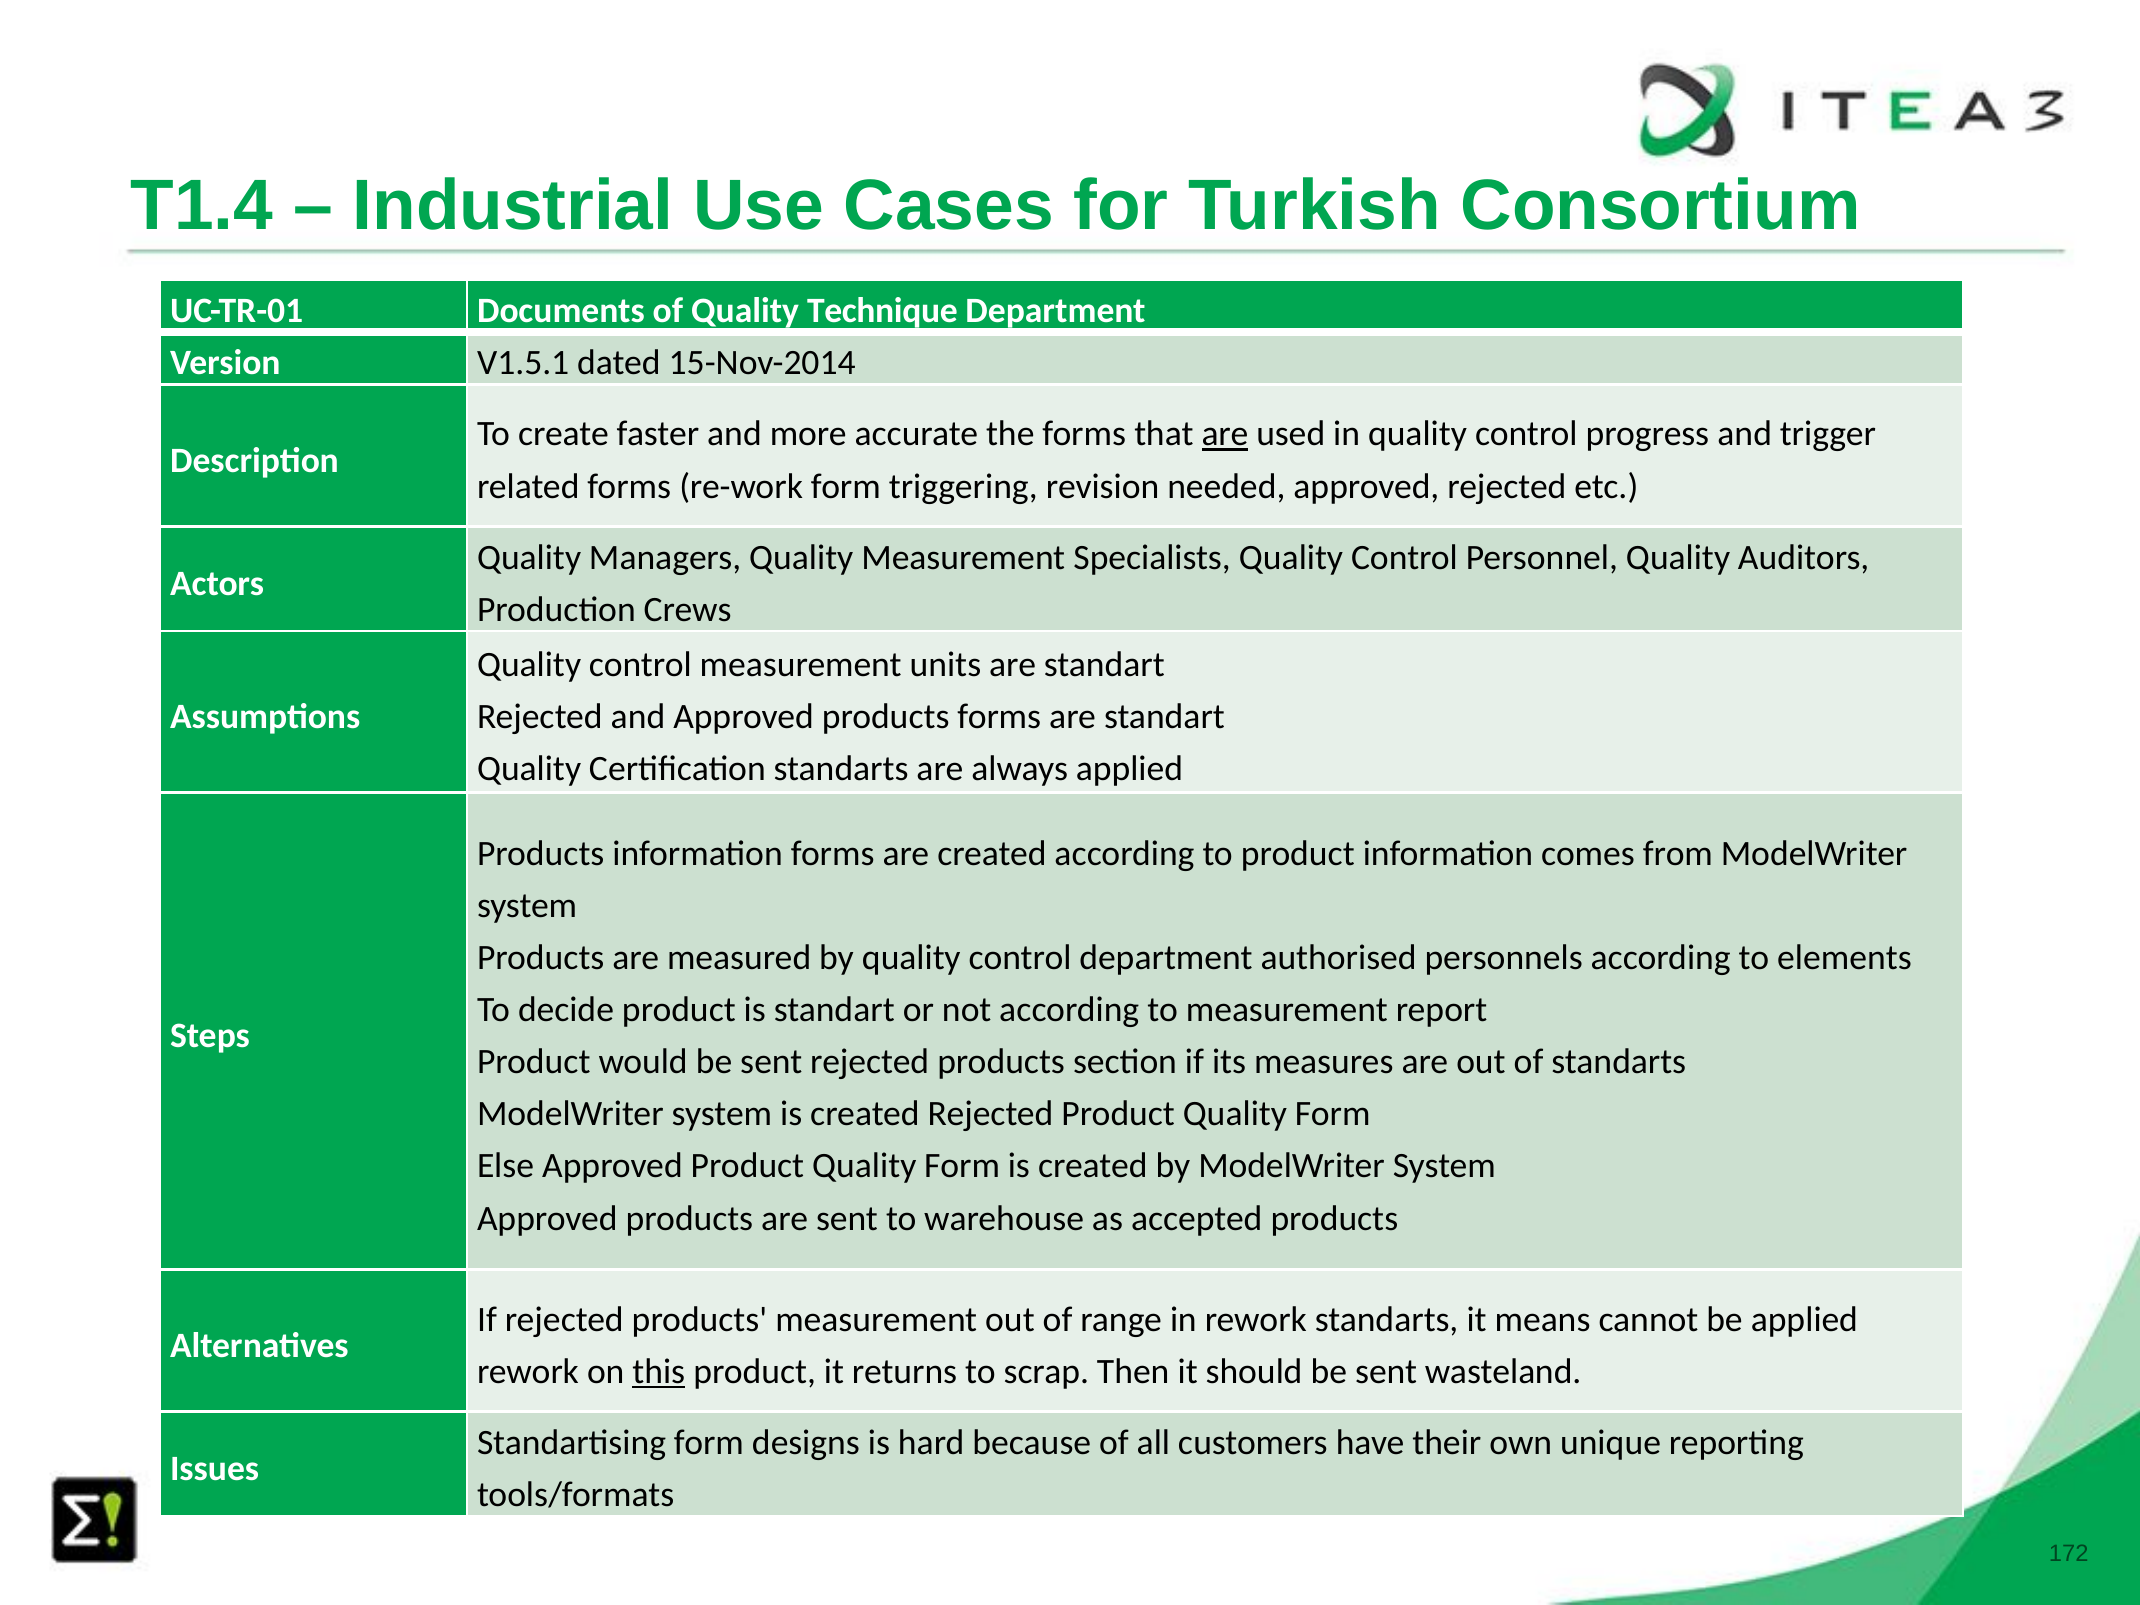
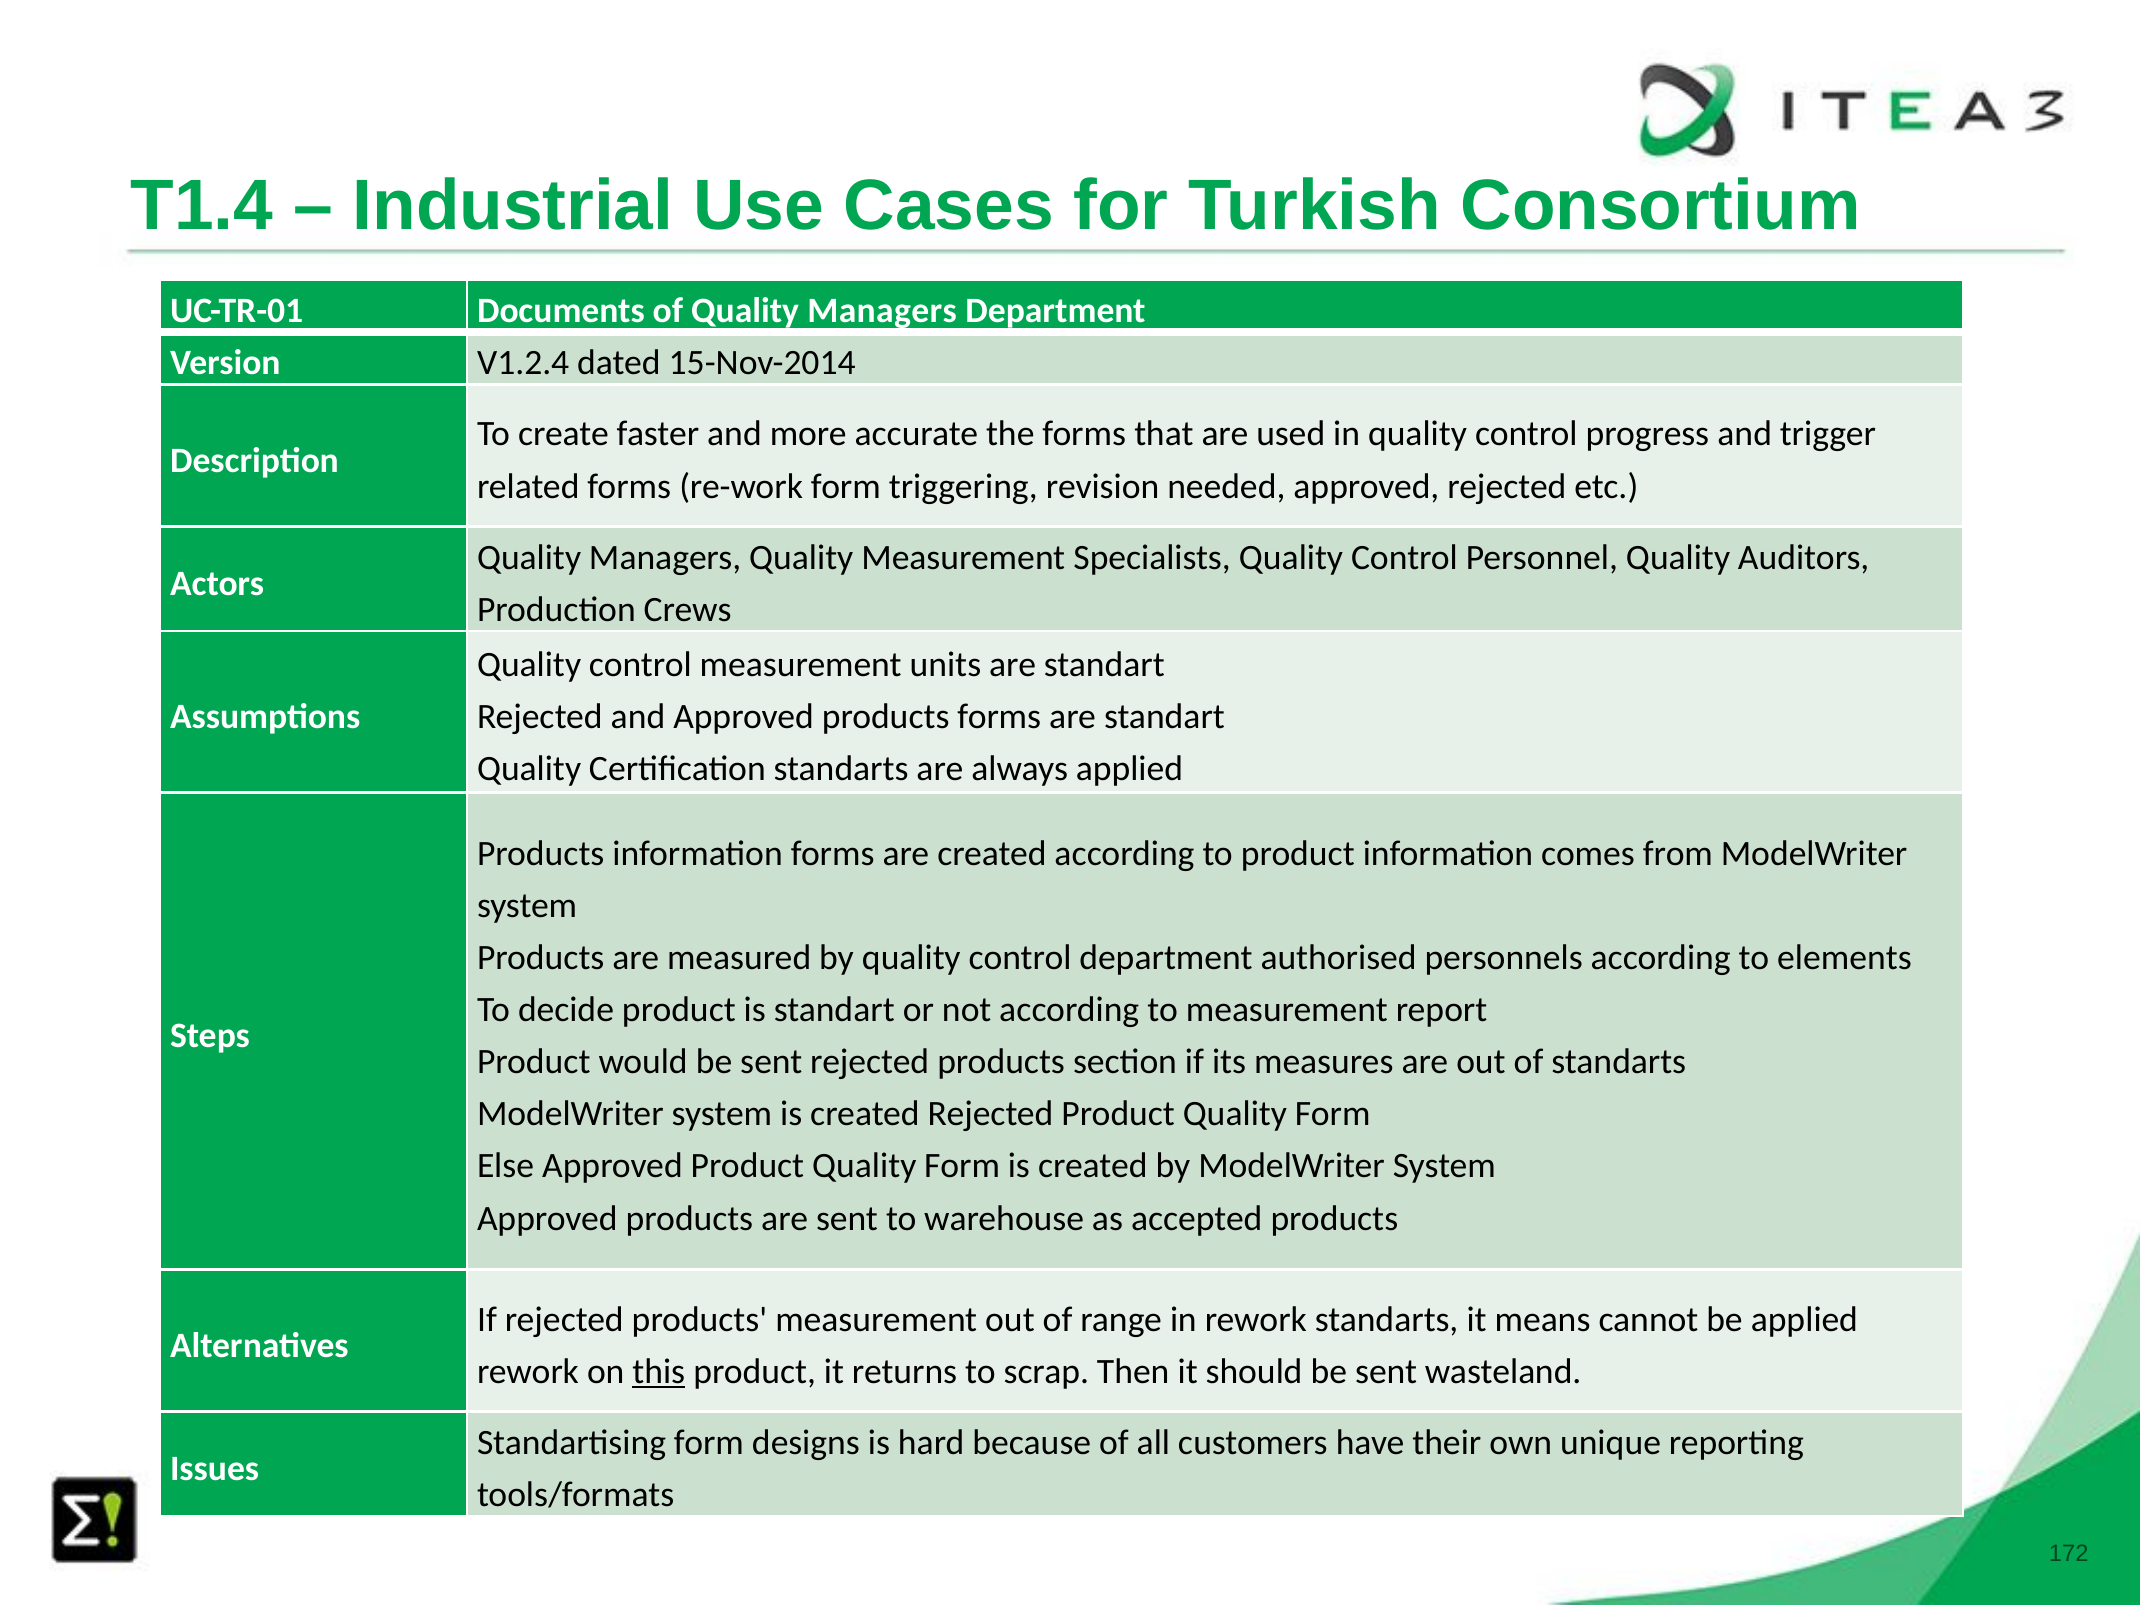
of Quality Technique: Technique -> Managers (882, 311)
V1.5.1: V1.5.1 -> V1.2.4 (523, 363)
are underline: present -> none (1225, 434)
